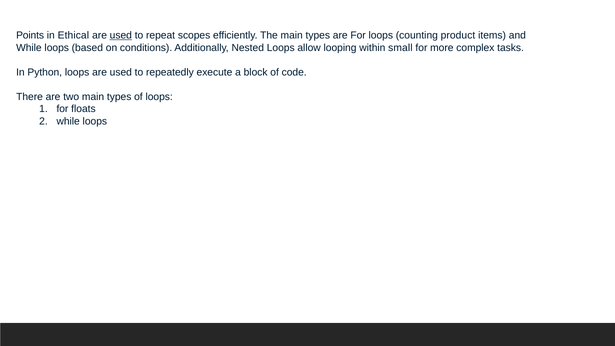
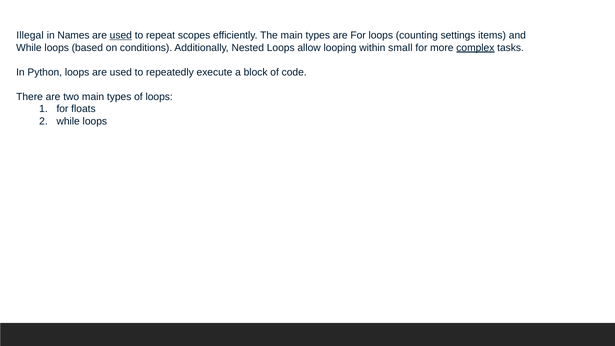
Points: Points -> Illegal (30, 35)
Ethical: Ethical -> Names (73, 35)
product: product -> settings (458, 35)
complex underline: none -> present (475, 48)
